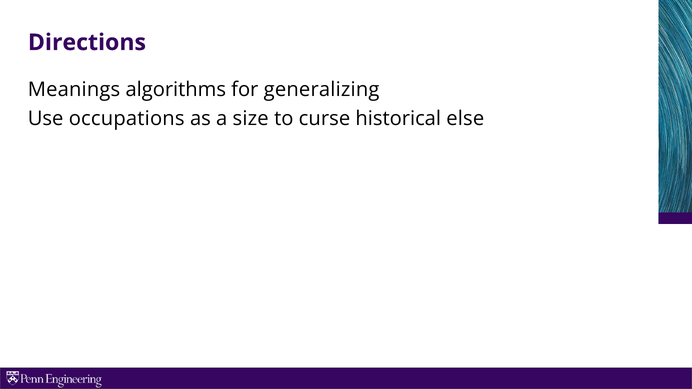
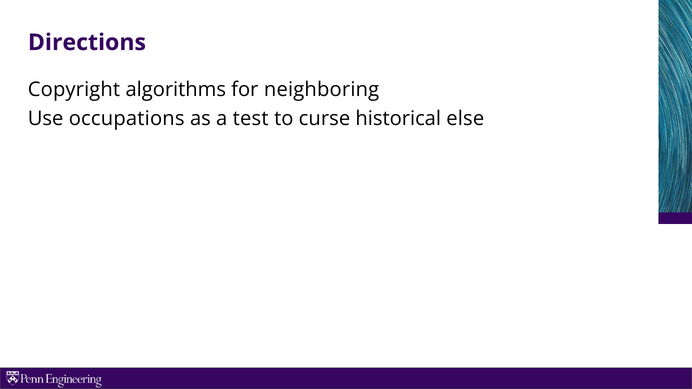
Meanings: Meanings -> Copyright (74, 90)
generalizing: generalizing -> neighboring (322, 90)
size: size -> test (251, 119)
